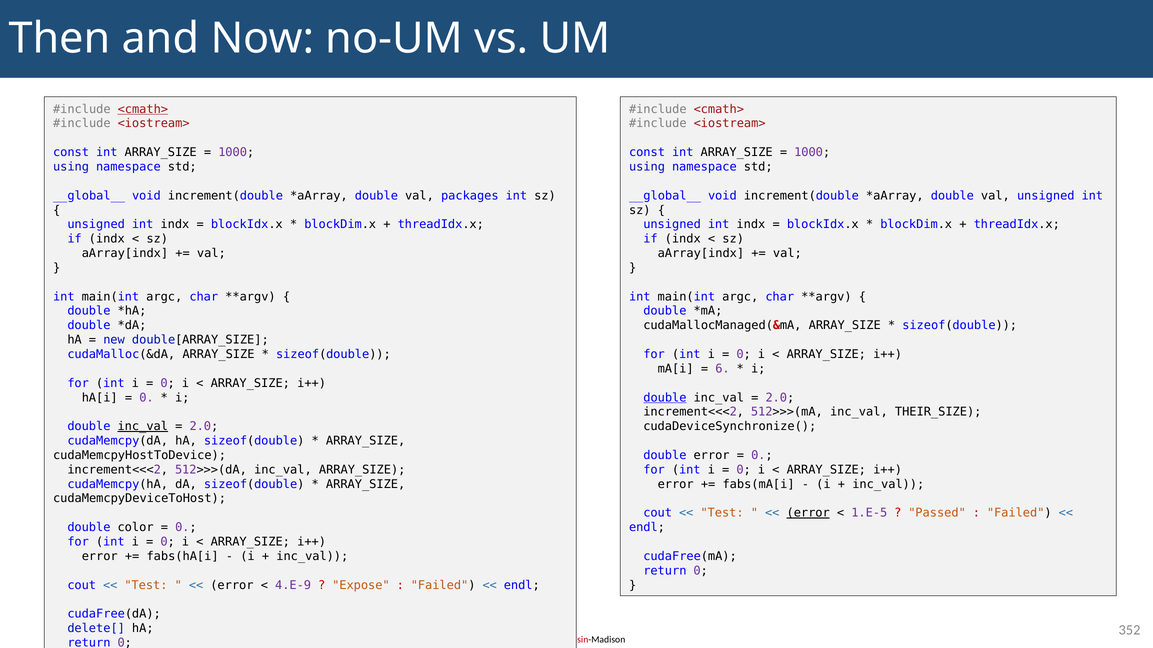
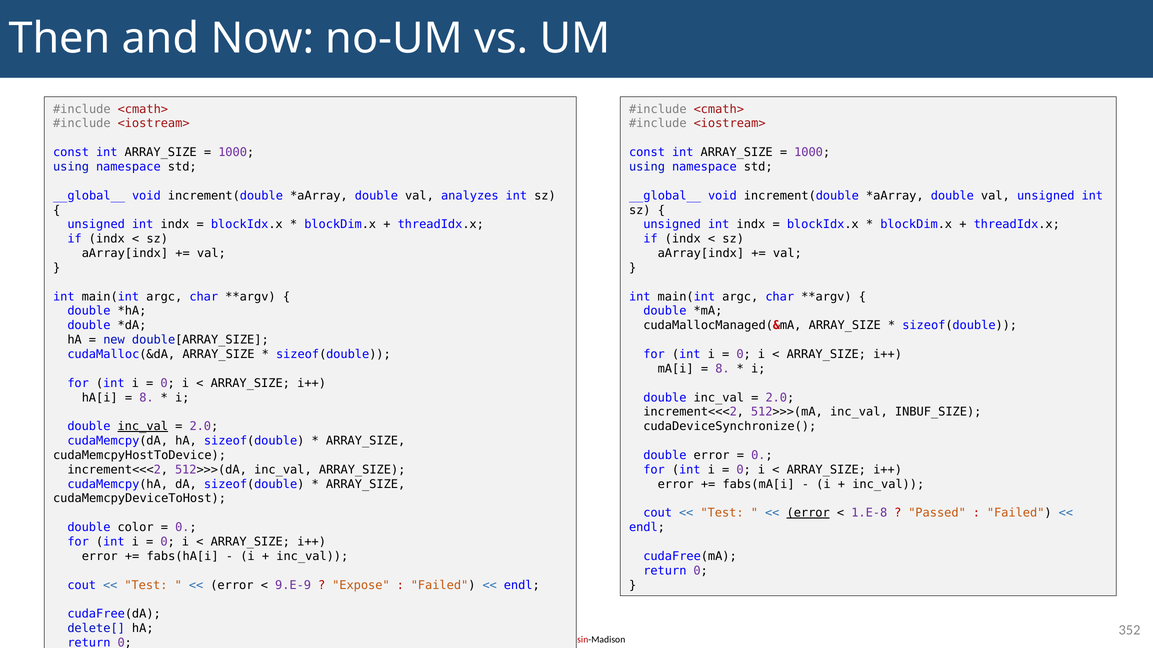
<cmath> underline: present -> none (143, 109)
packages: packages -> analyzes (470, 196)
6: 6 -> 8 (722, 369)
0: 0 -> 8 (146, 398)
double underline: present -> none (665, 398)
THEIR_SIZE: THEIR_SIZE -> INBUF_SIZE (938, 412)
1.E-5: 1.E-5 -> 1.E-8 (869, 513)
4.E-9: 4.E-9 -> 9.E-9 (293, 586)
